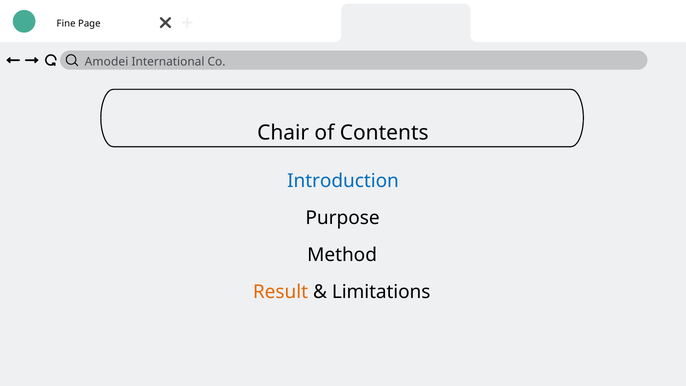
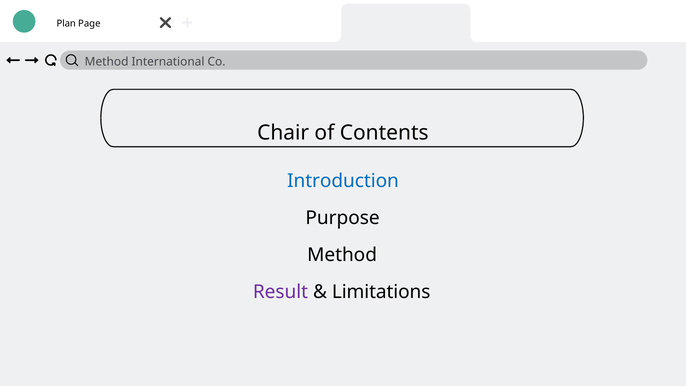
Fine: Fine -> Plan (66, 23)
Amodei: Amodei -> Method (107, 62)
Result colour: orange -> purple (281, 292)
